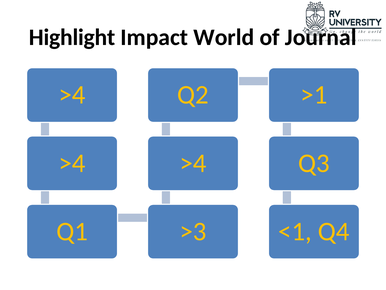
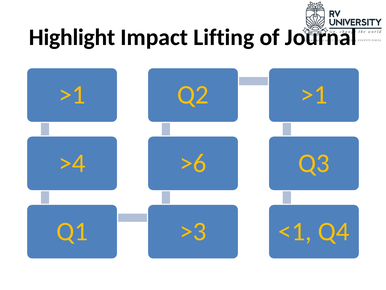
World: World -> Lifting (224, 37)
>4: >4 -> >1 (72, 95)
>4: >4 -> >6 (193, 163)
